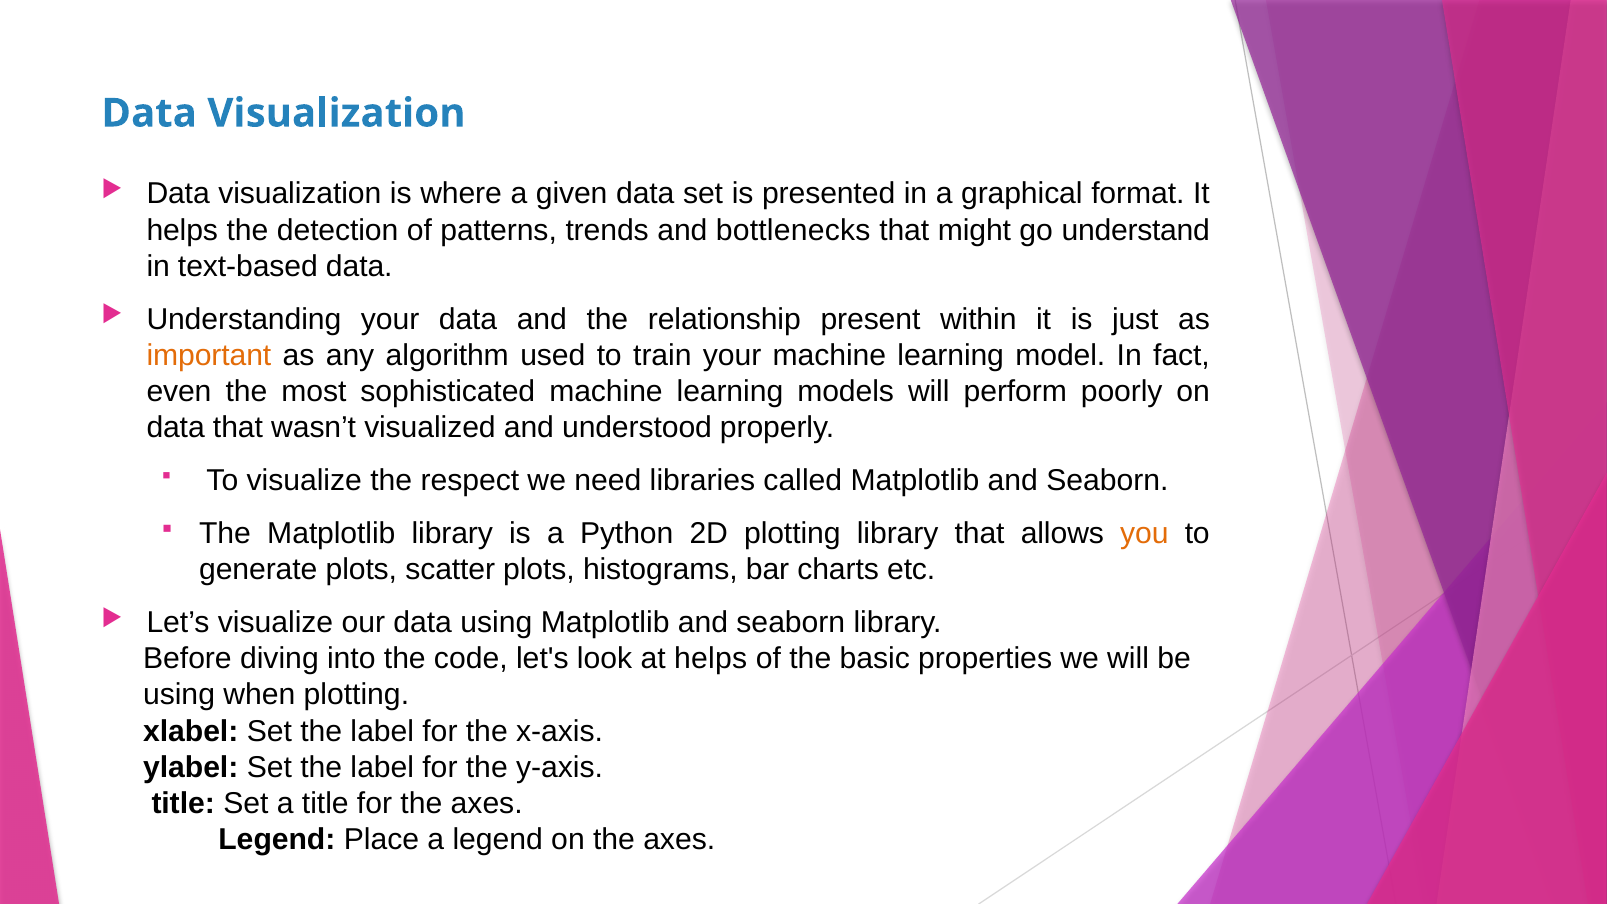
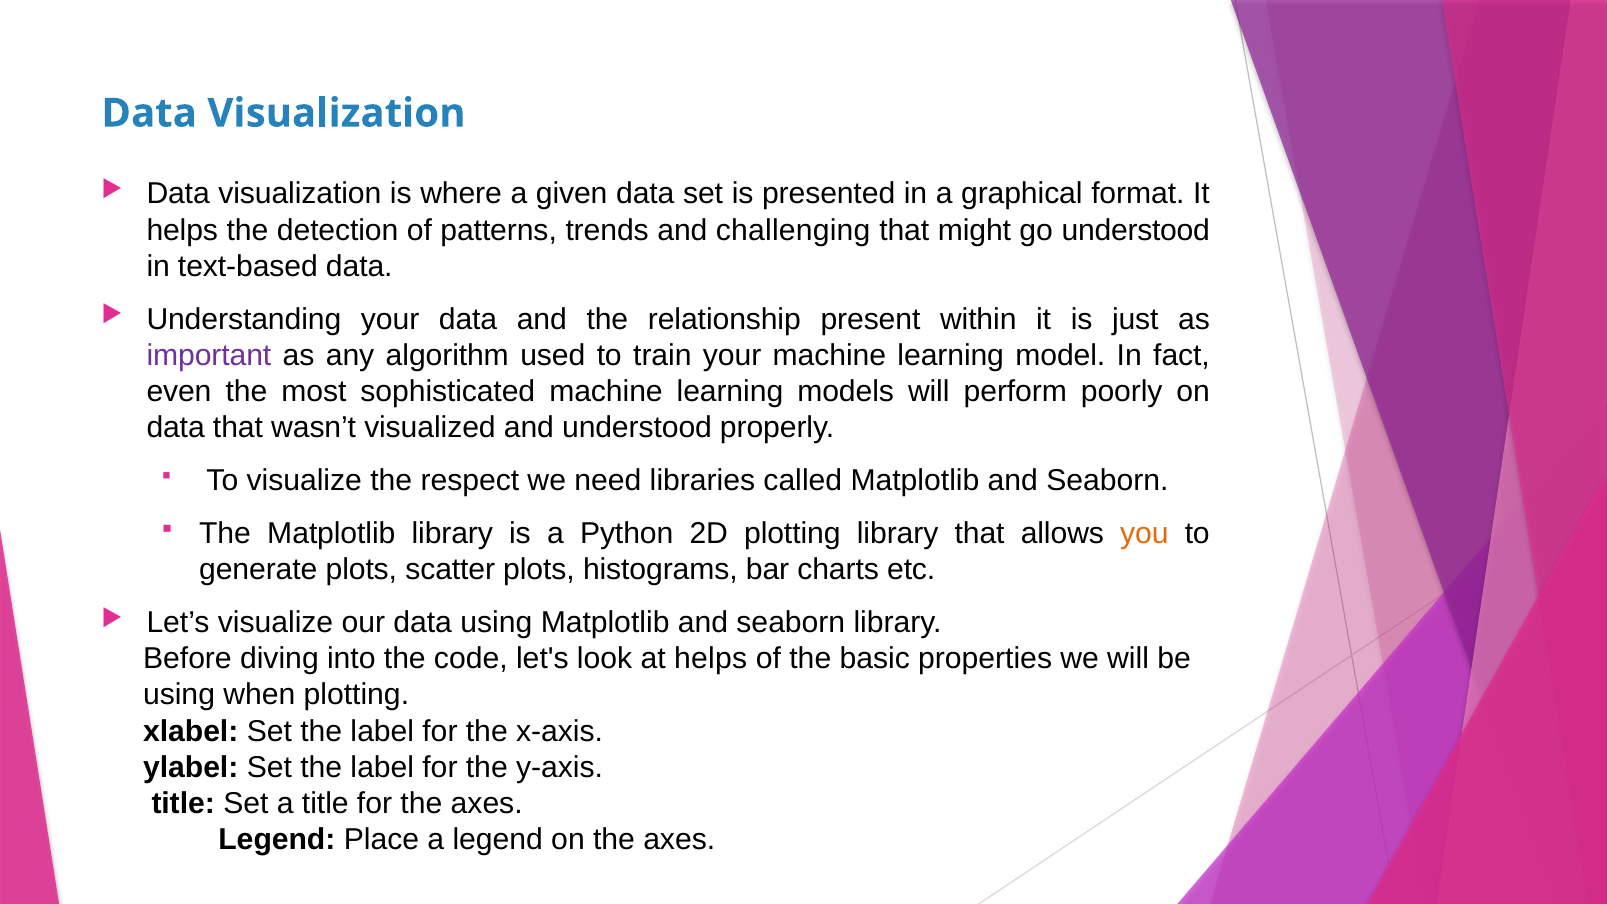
bottlenecks: bottlenecks -> challenging (793, 230)
go understand: understand -> understood (1136, 230)
important colour: orange -> purple (209, 355)
